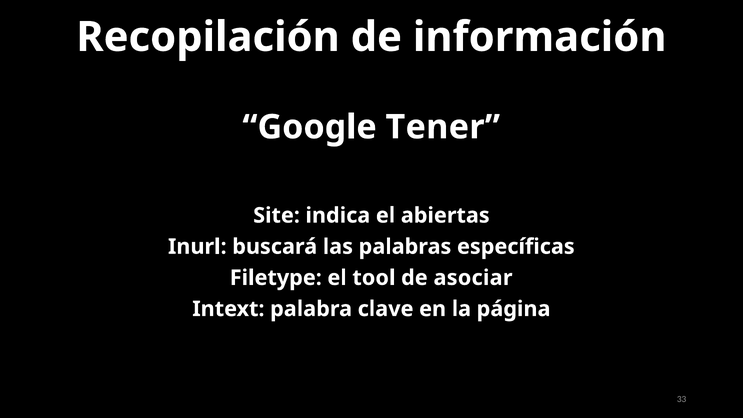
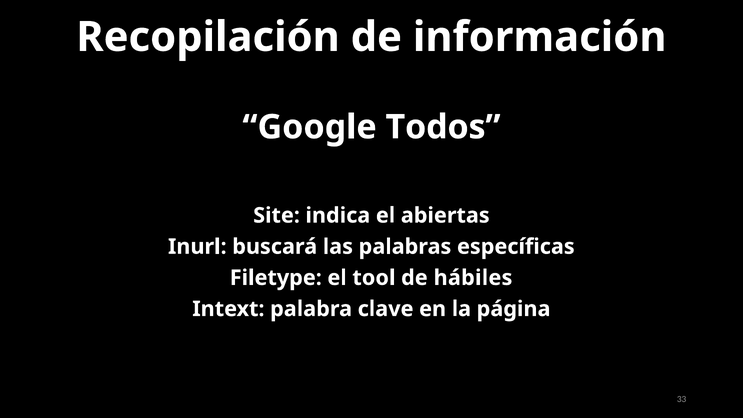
Tener: Tener -> Todos (443, 127)
asociar: asociar -> hábiles (473, 278)
